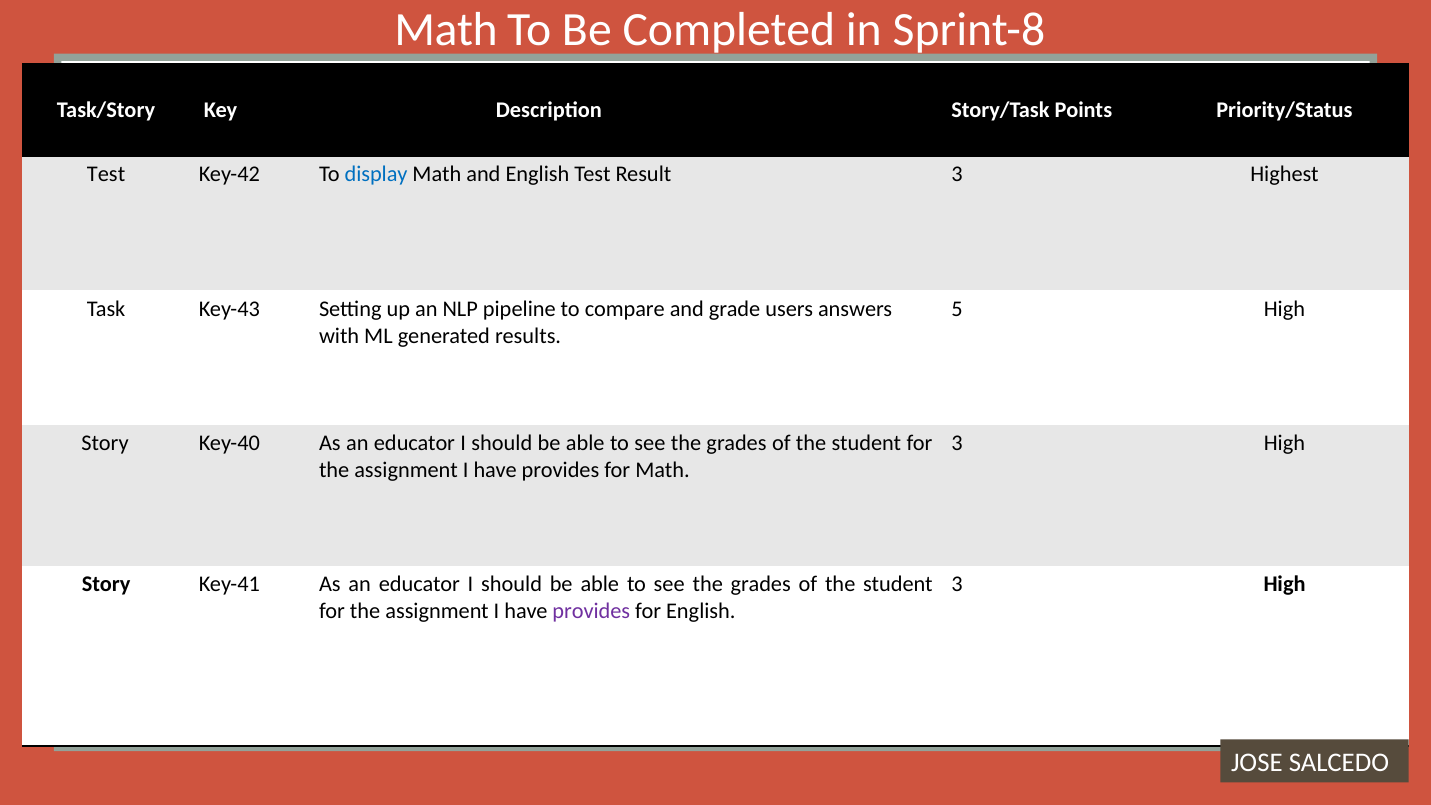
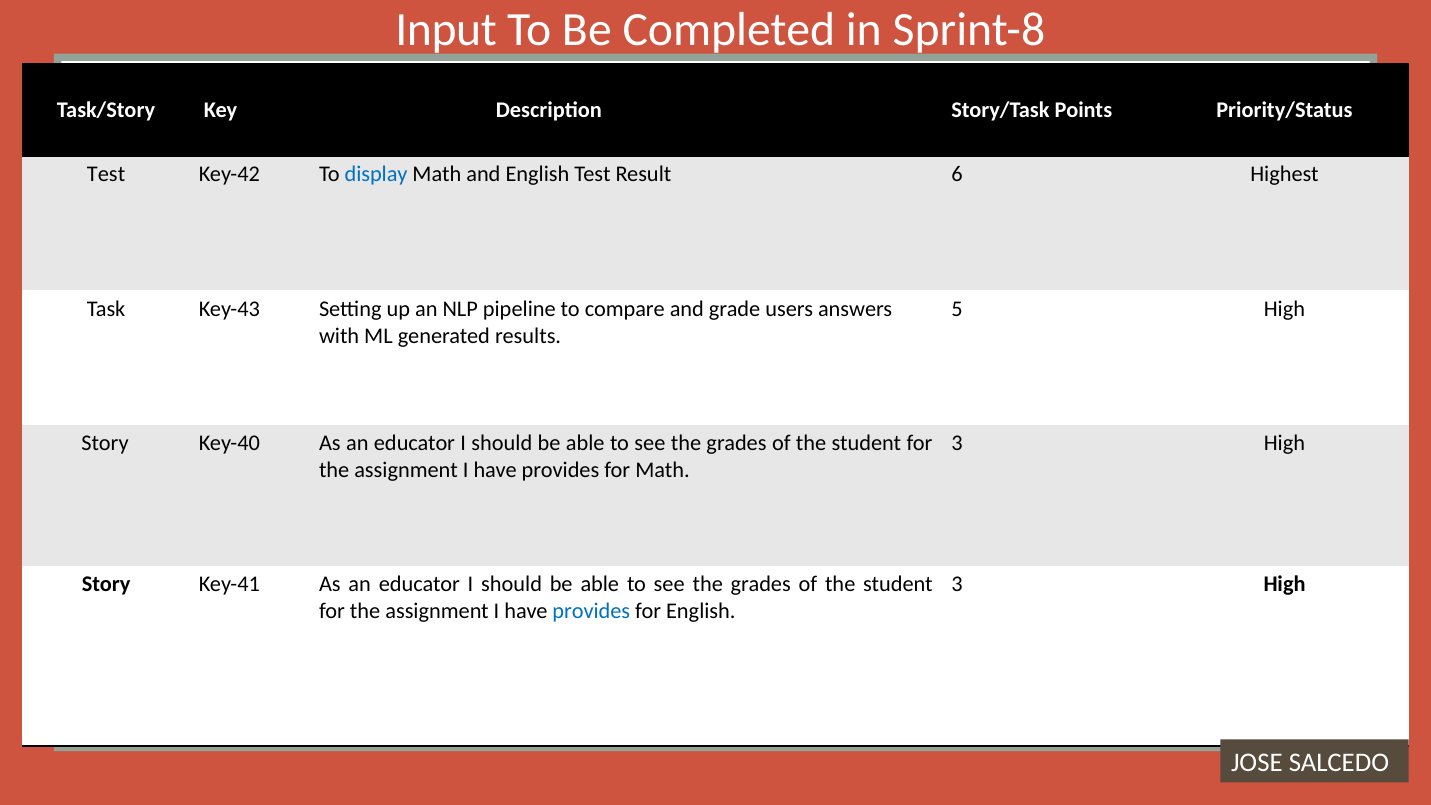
Math: Math -> Input (446, 30)
Result 3: 3 -> 6 (957, 174)
provides colour: purple -> blue (591, 612)
